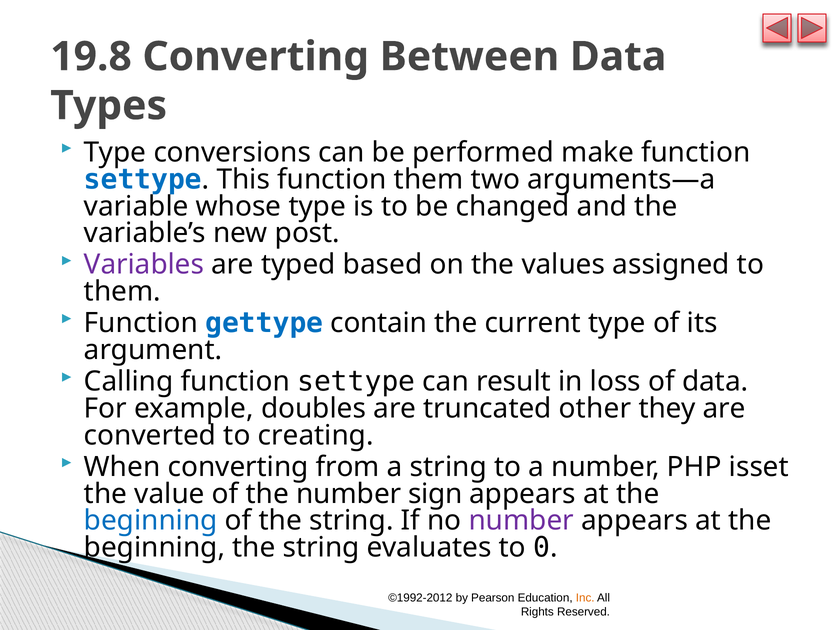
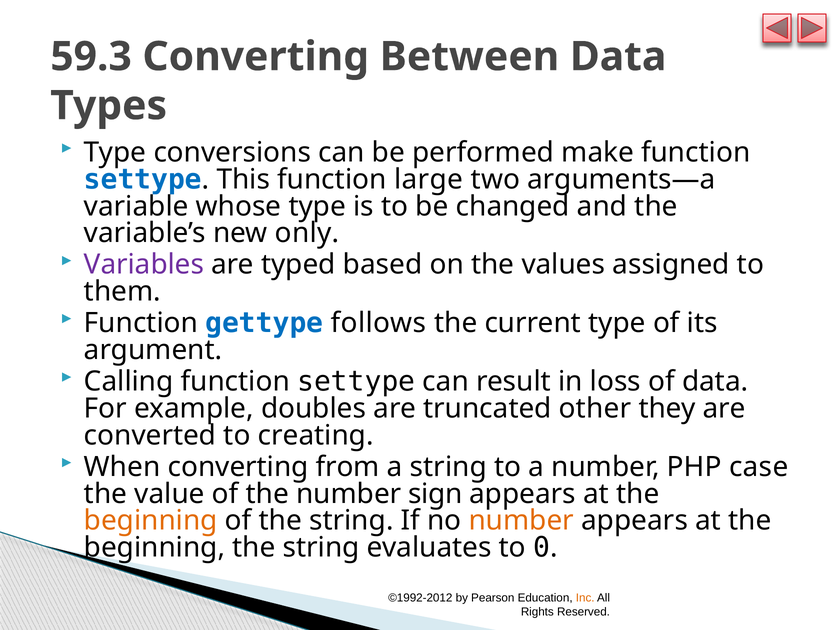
19.8: 19.8 -> 59.3 (91, 57)
function them: them -> large (429, 179)
post: post -> only (307, 233)
contain: contain -> follows (379, 323)
isset: isset -> case (759, 467)
beginning colour: blue -> orange (151, 521)
number colour: purple -> orange (521, 521)
